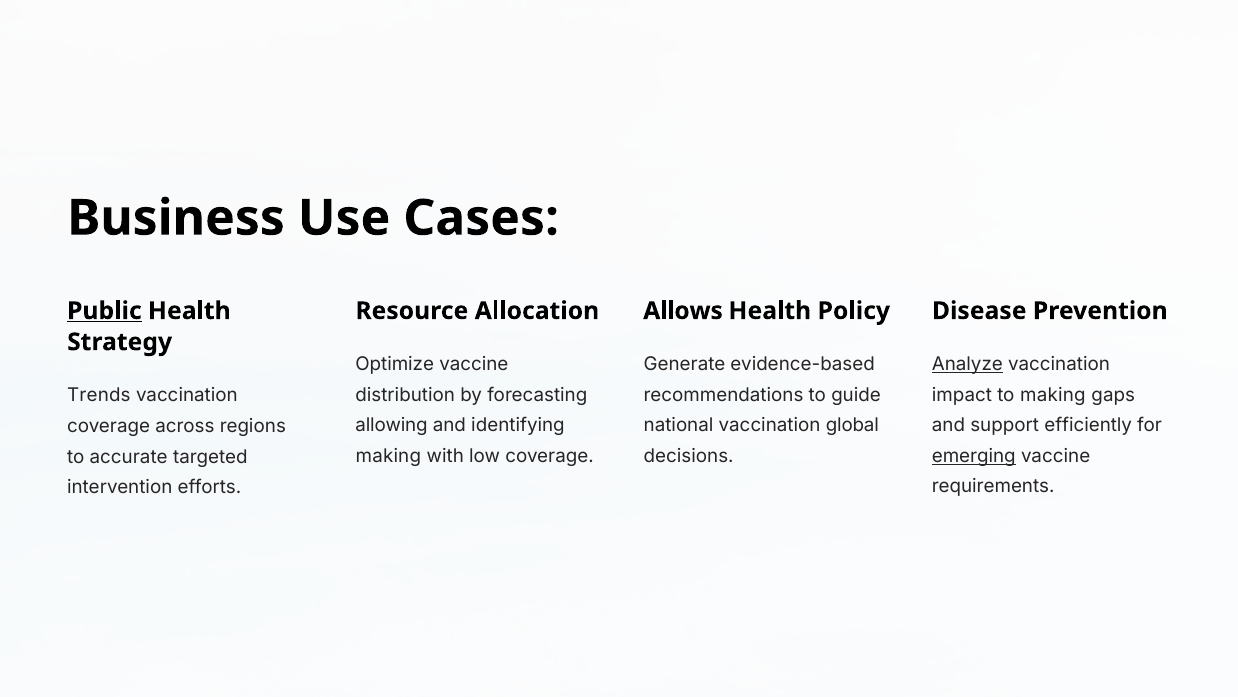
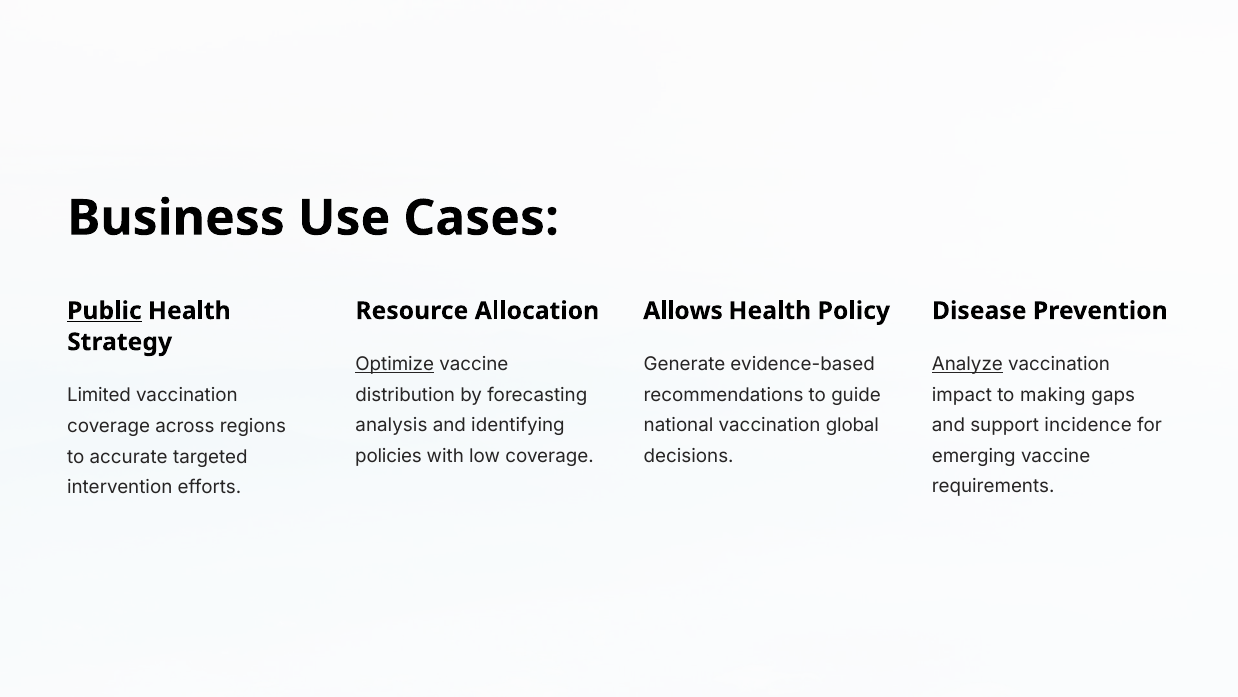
Optimize underline: none -> present (395, 364)
Trends: Trends -> Limited (99, 395)
allowing: allowing -> analysis (391, 425)
efficiently: efficiently -> incidence (1088, 425)
making: making -> policies (389, 456)
emerging underline: present -> none (974, 456)
